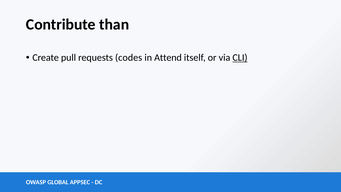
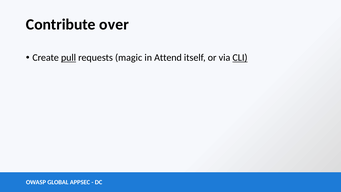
than: than -> over (114, 24)
pull underline: none -> present (68, 58)
codes: codes -> magic (129, 58)
